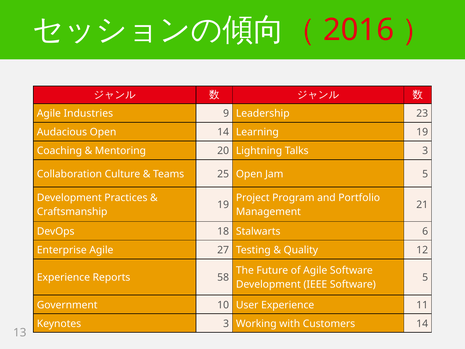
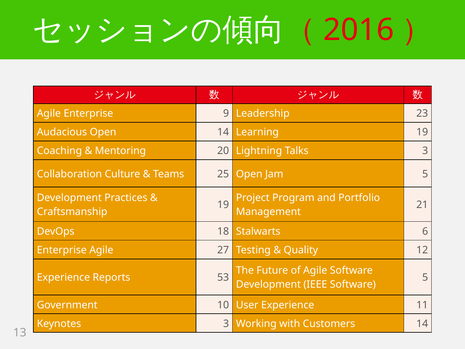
Agile Industries: Industries -> Enterprise (88, 113)
58: 58 -> 53 (223, 277)
